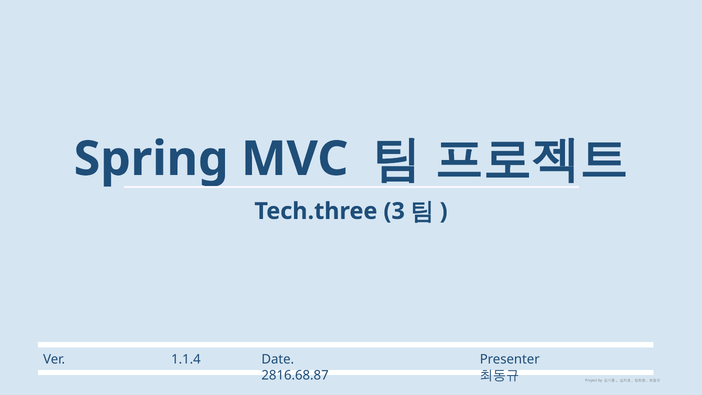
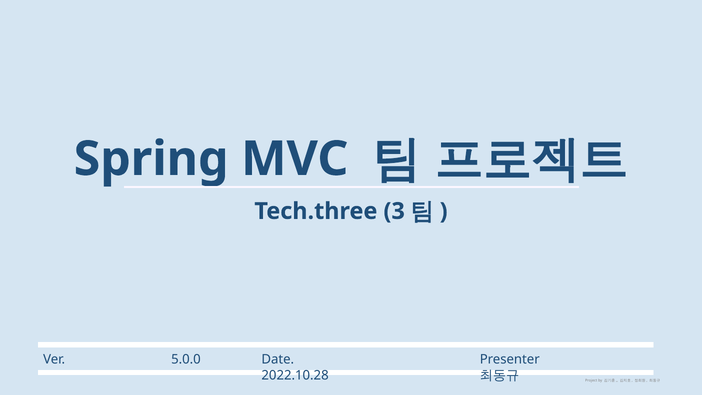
1.1.4: 1.1.4 -> 5.0.0 (186, 359)
2816.68.87: 2816.68.87 -> 2022.10.28 (295, 375)
